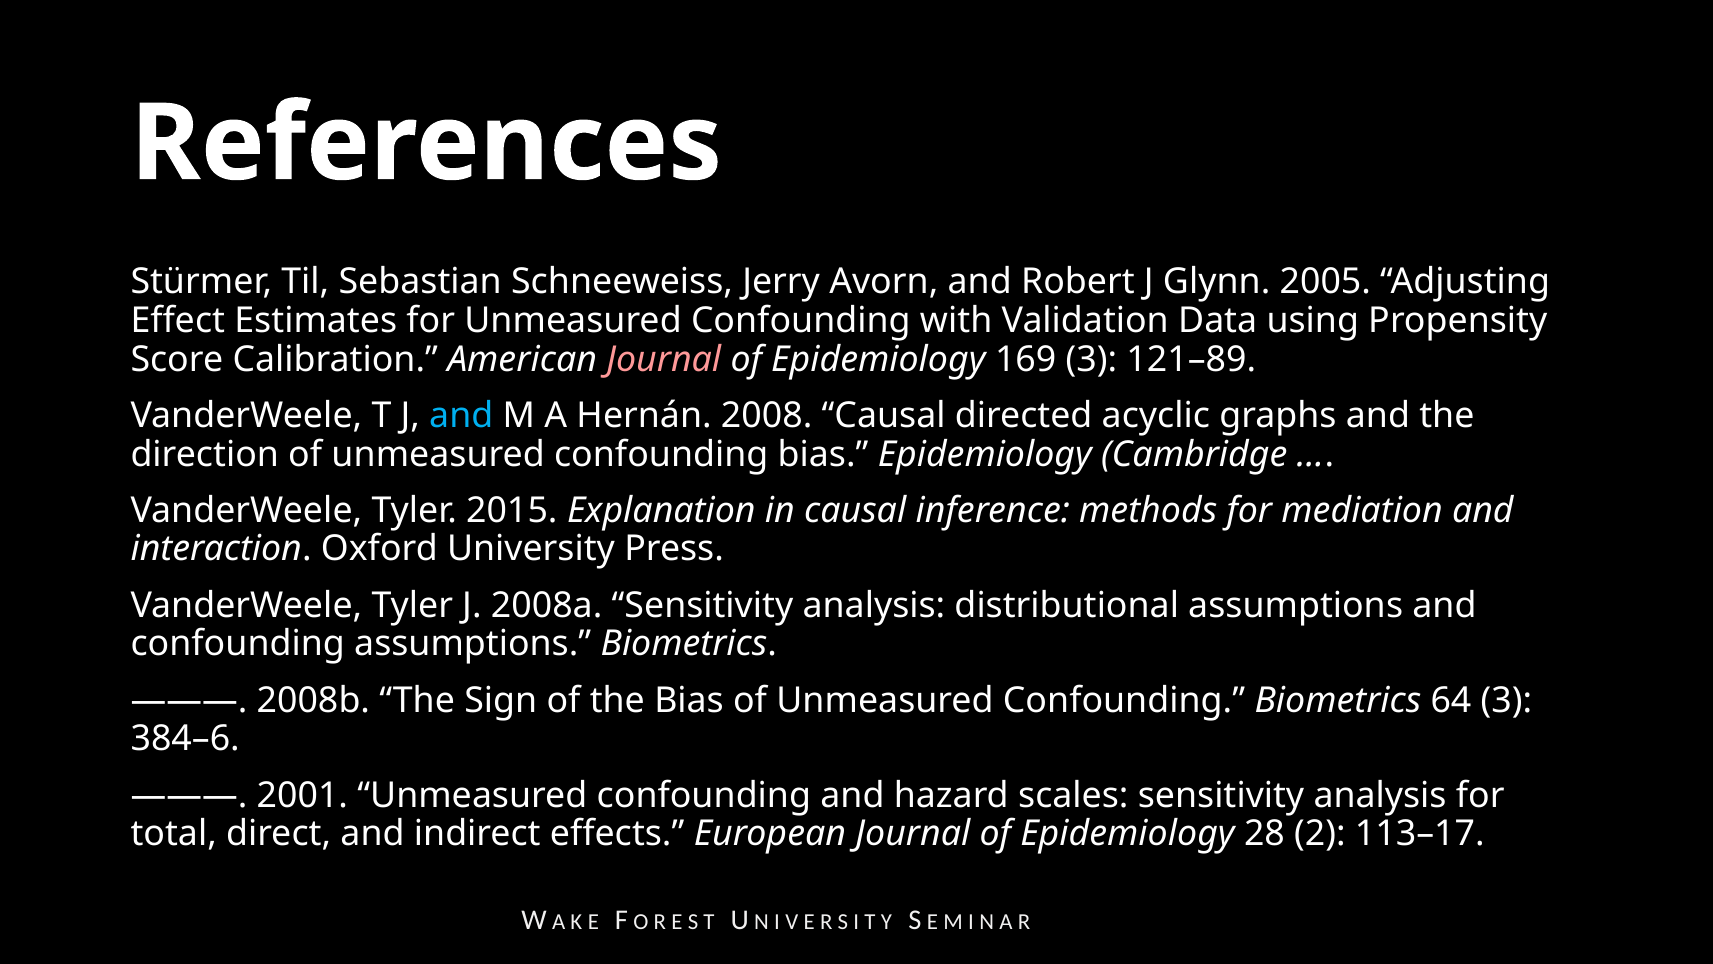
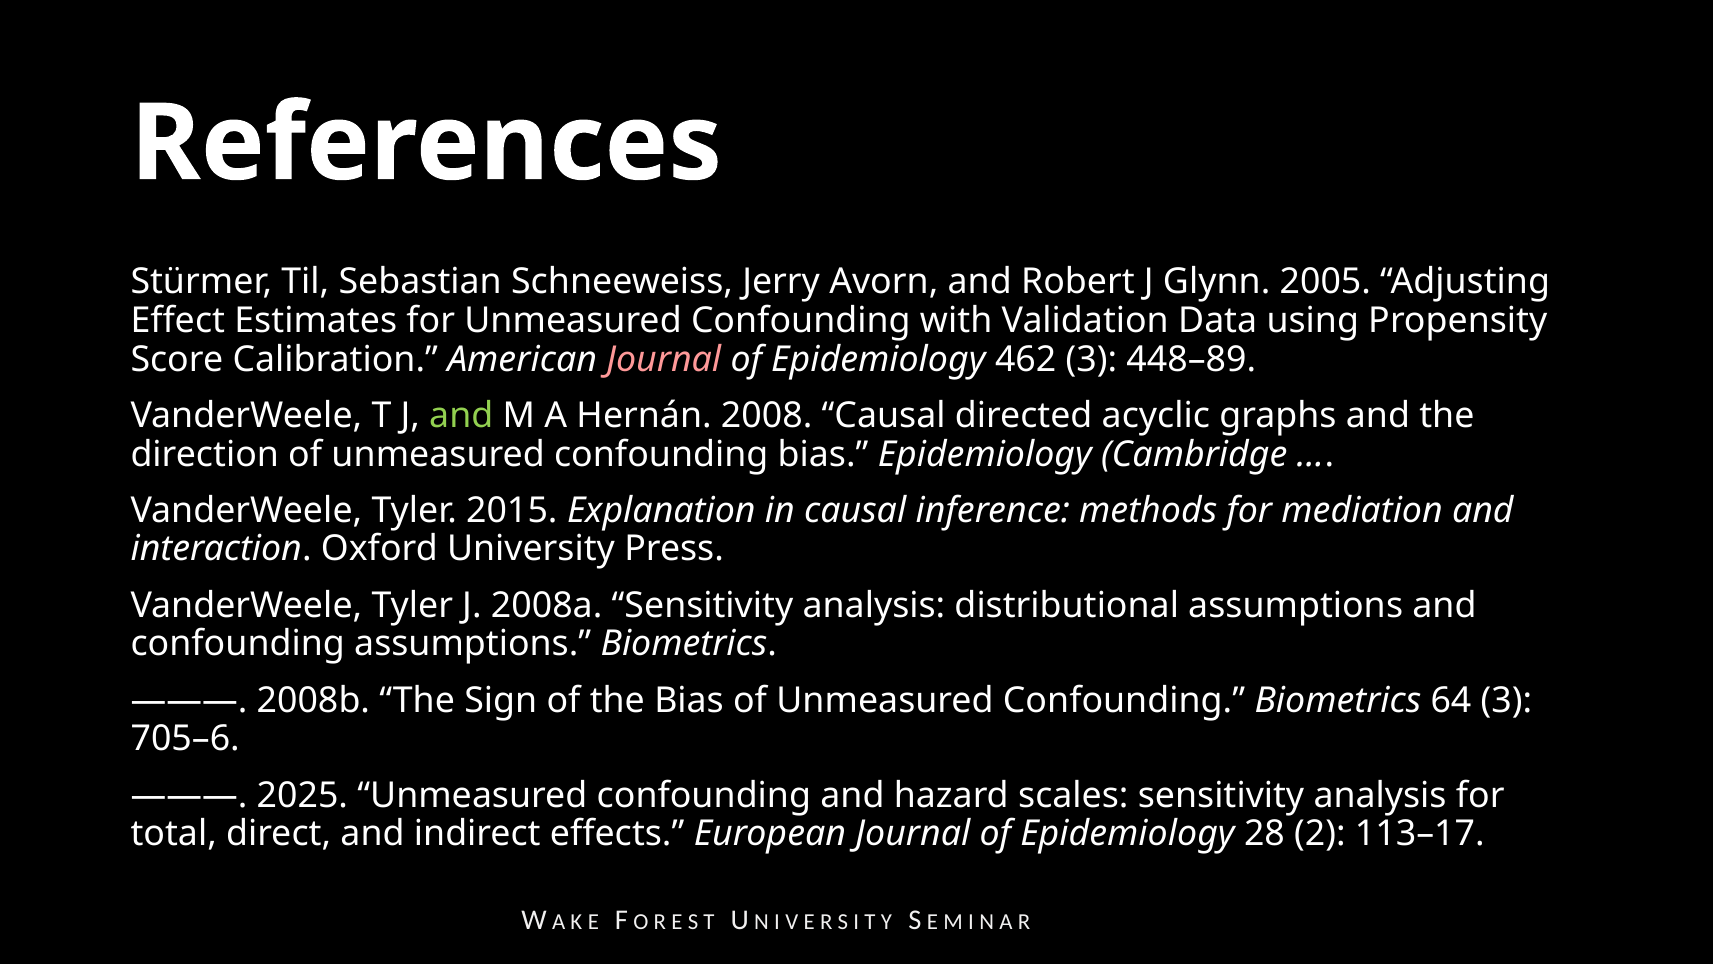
169: 169 -> 462 (1026, 359)
121–89: 121–89 -> 448–89 (1191, 359)
and colour: light blue -> light green (461, 415)
384–6: 384–6 -> 705–6 (185, 739)
2001: 2001 -> 2025 (302, 795)
